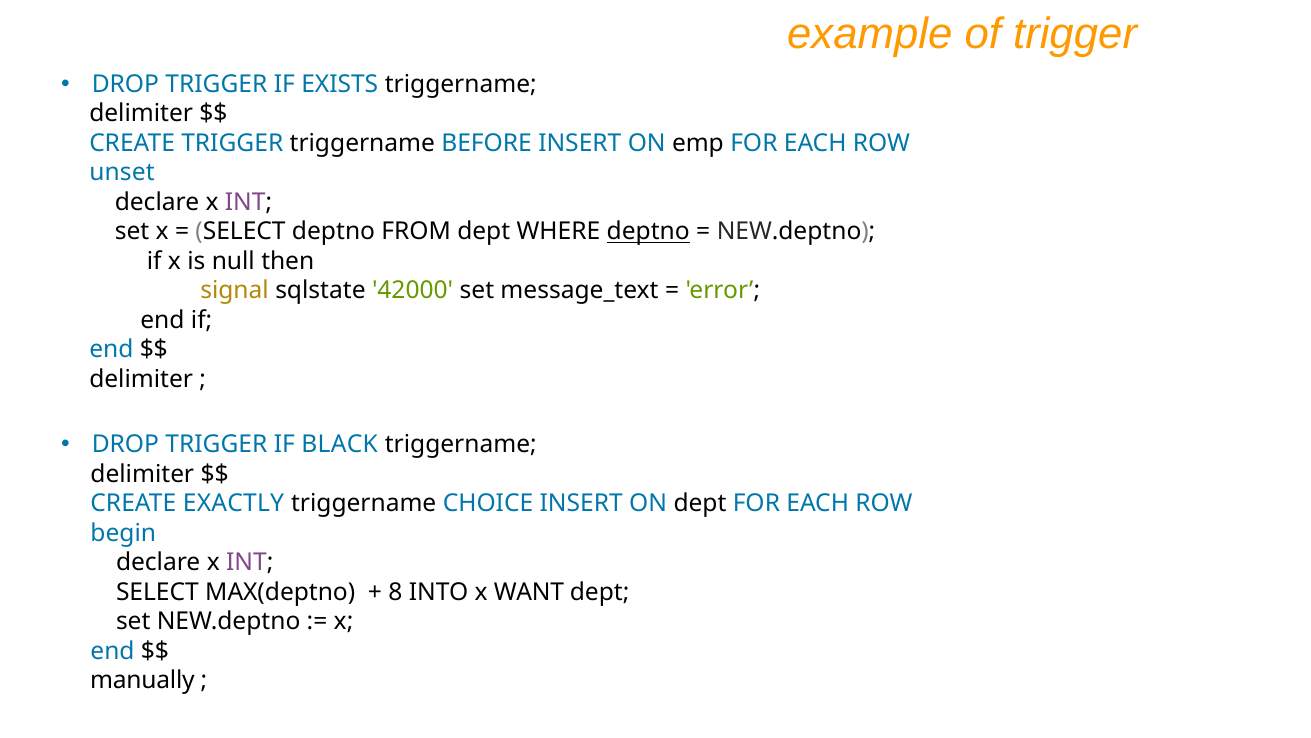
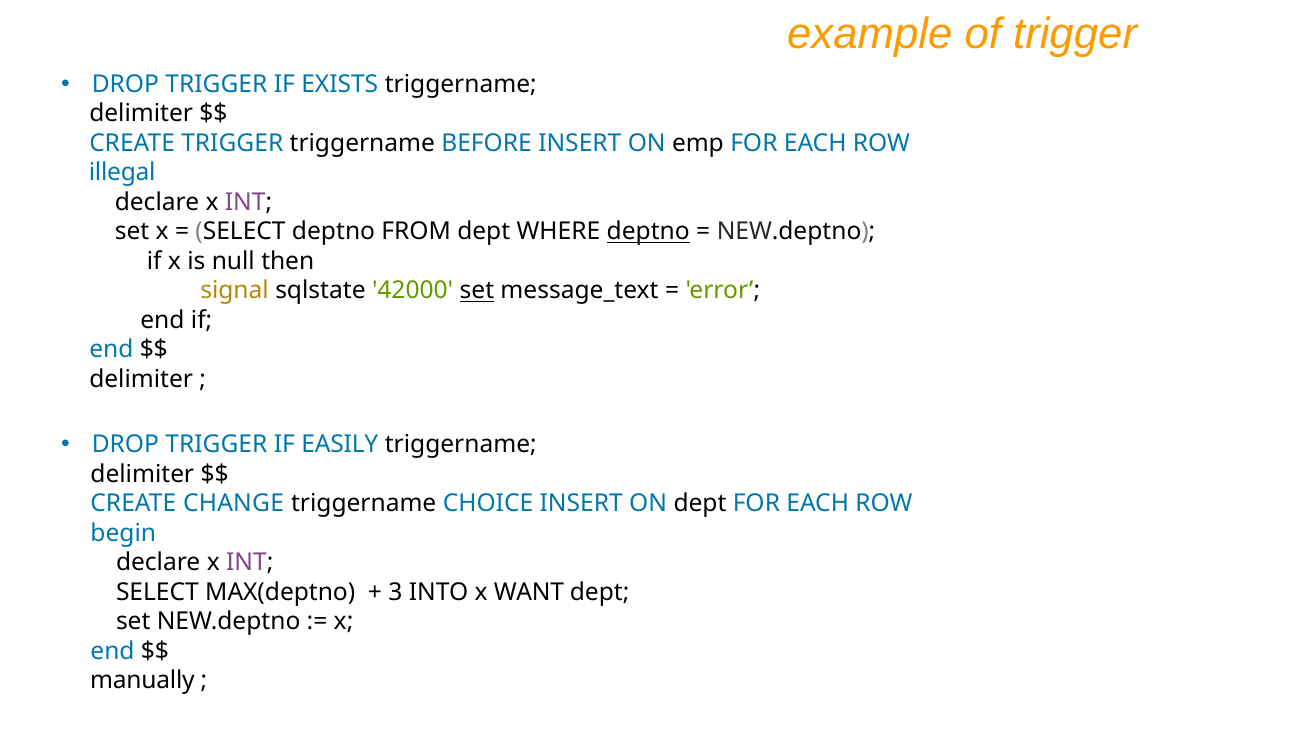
unset: unset -> illegal (122, 173)
set underline: none -> present (477, 291)
BLACK: BLACK -> EASILY (340, 444)
EXACTLY: EXACTLY -> CHANGE (233, 503)
8: 8 -> 3 (395, 592)
